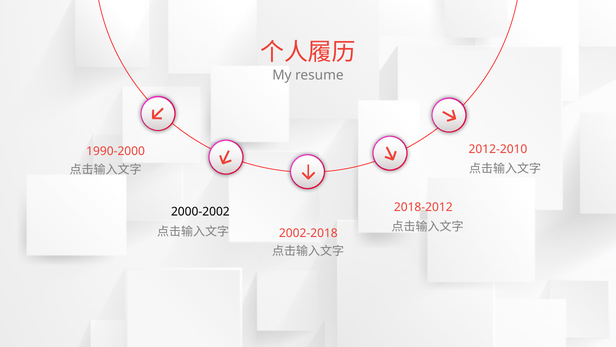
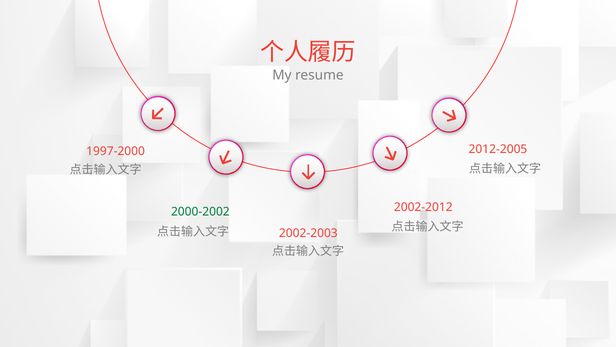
2012-2010: 2012-2010 -> 2012-2005 (498, 149)
1990-2000: 1990-2000 -> 1997-2000 (116, 151)
2018-2012: 2018-2012 -> 2002-2012 (423, 207)
2000-2002 colour: black -> green (200, 211)
2002-2018: 2002-2018 -> 2002-2003 (308, 233)
